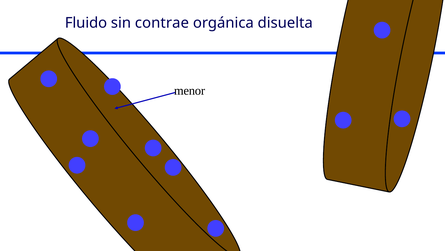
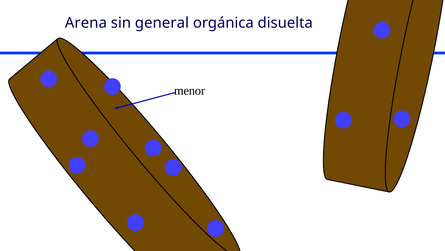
Fluido: Fluido -> Arena (86, 23)
contrae: contrae -> general (162, 23)
